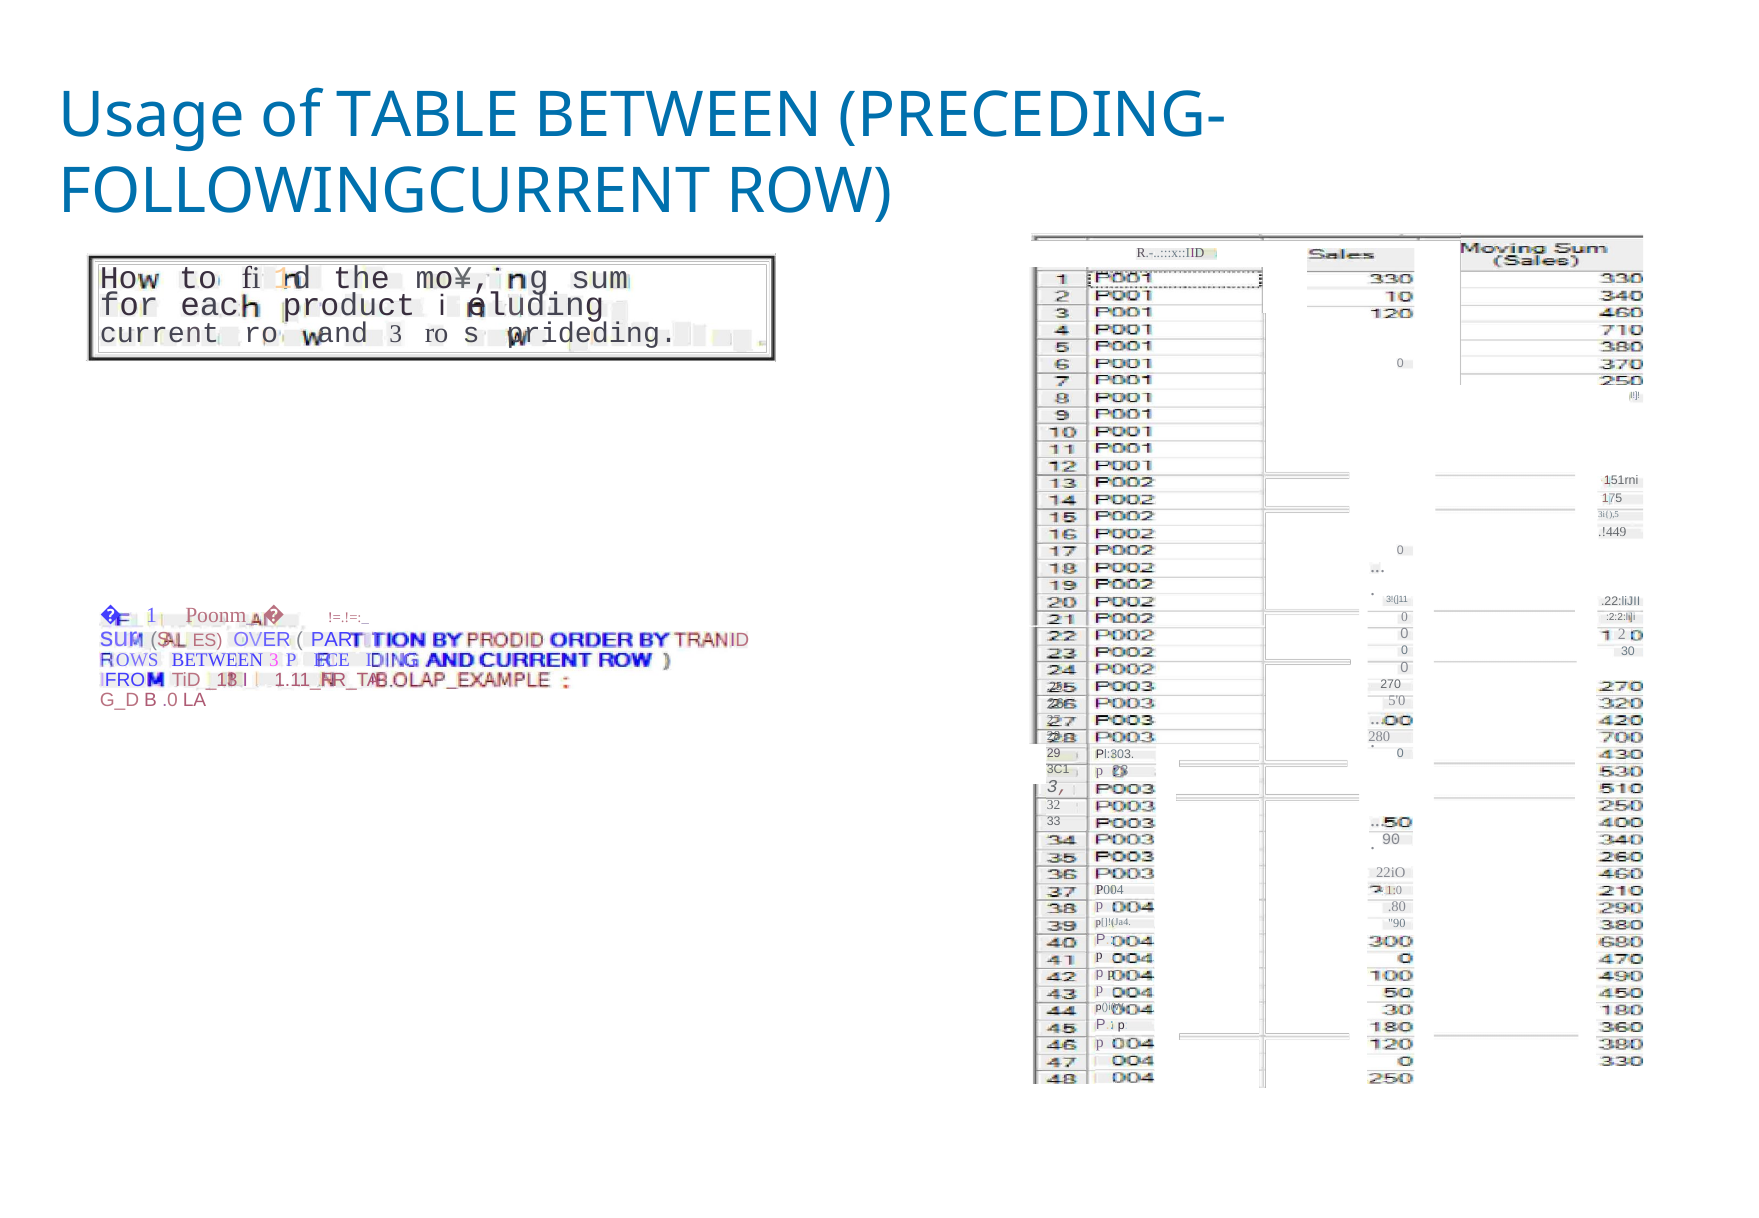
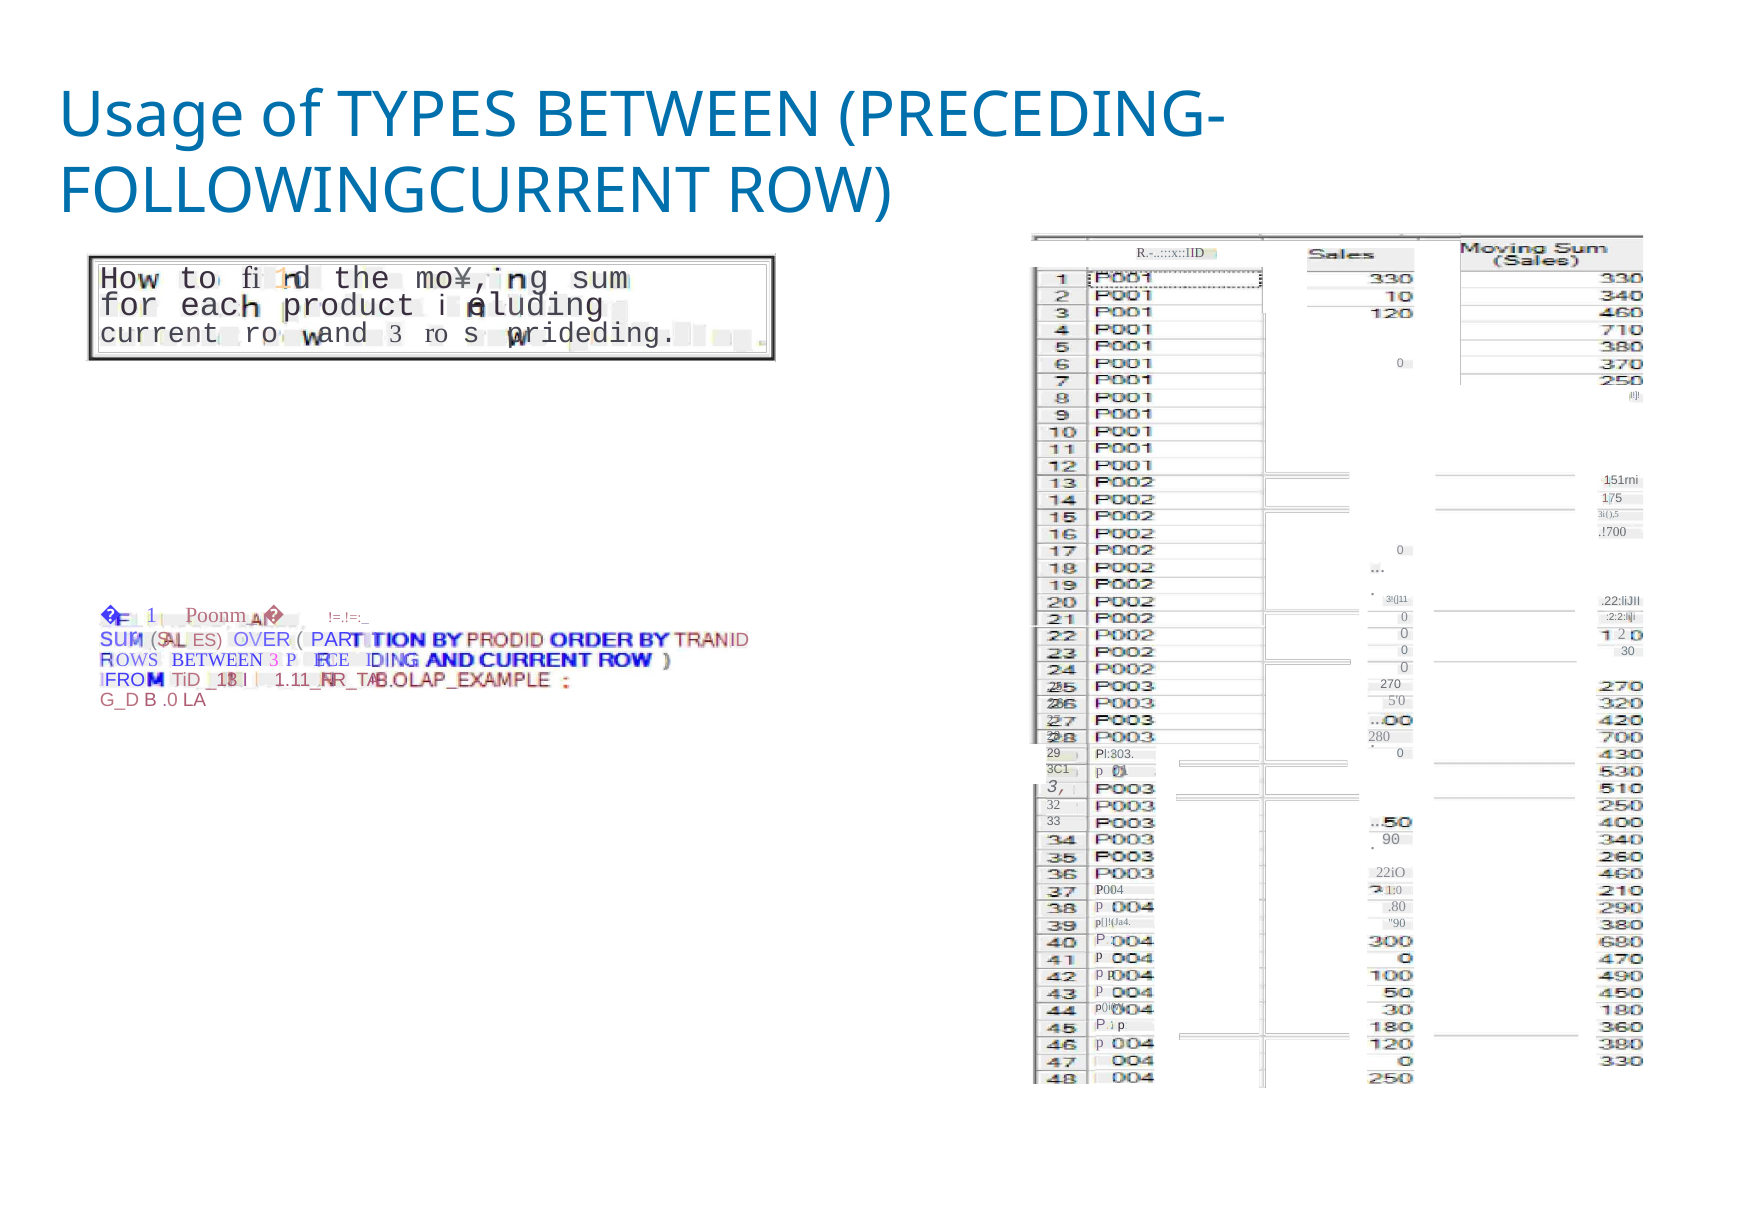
TABLE: TABLE -> TYPES (428, 116)
.!449: .!449 -> .!700 (1612, 532)
23: 23 -> 01 (1120, 771)
